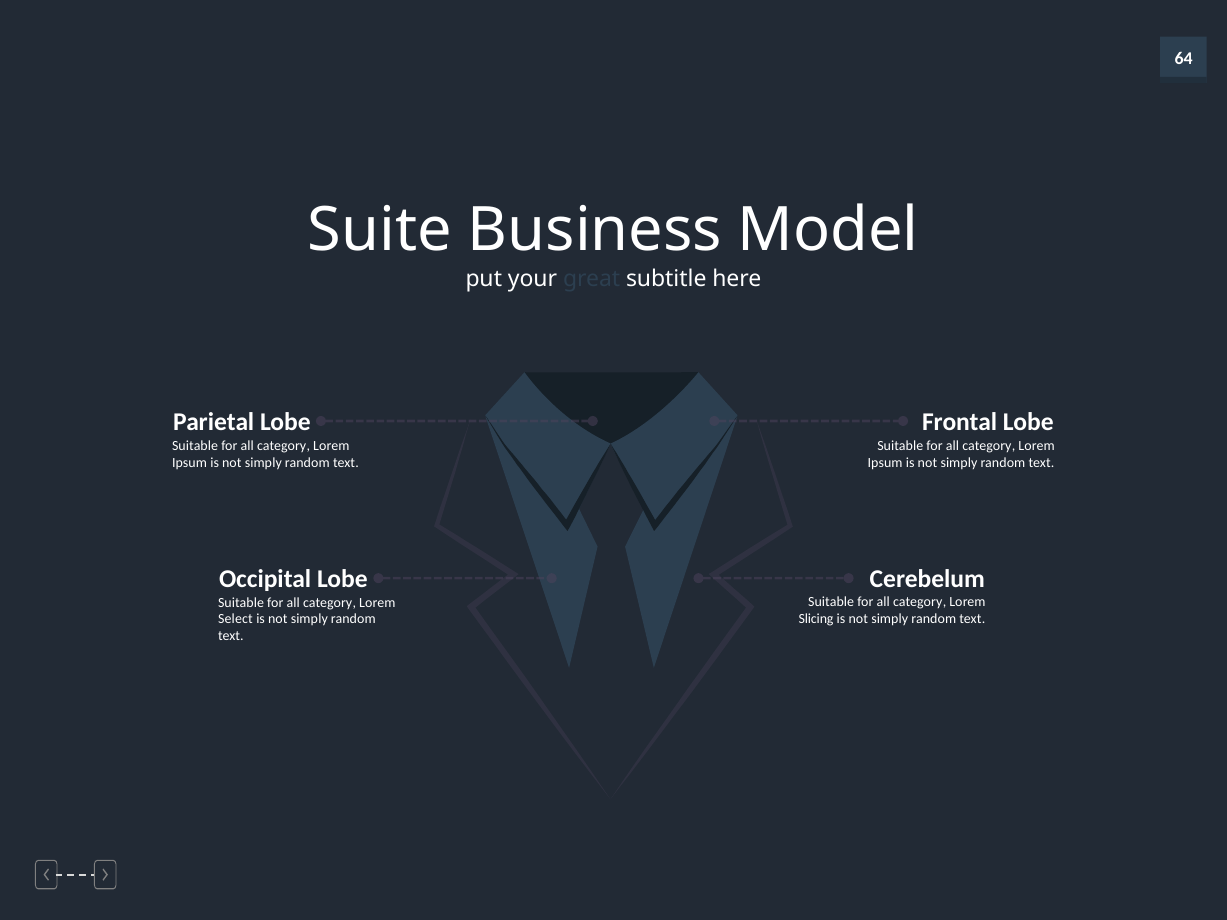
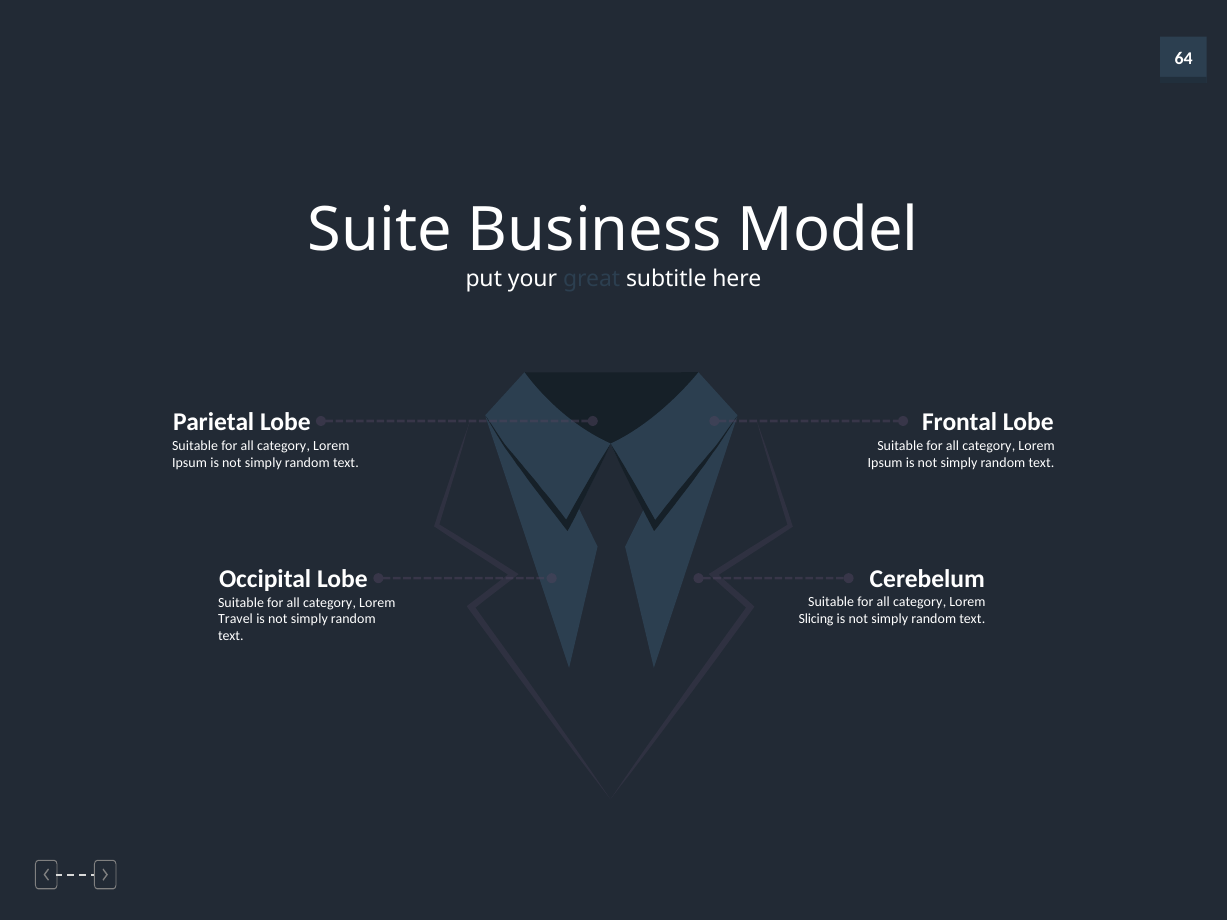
Select: Select -> Travel (236, 619)
